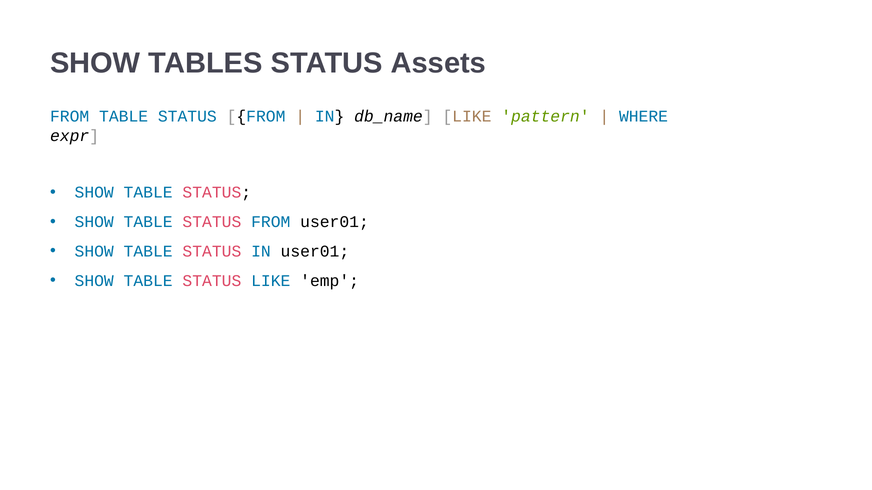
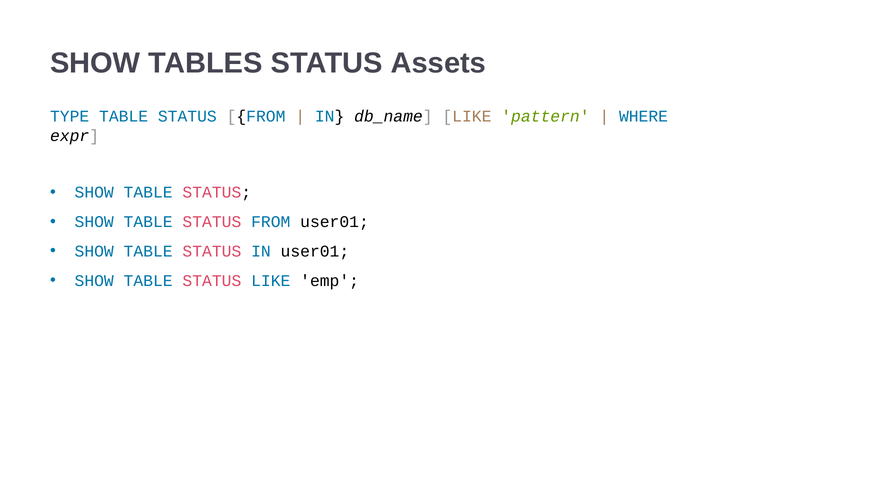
FROM: FROM -> TYPE (70, 116)
